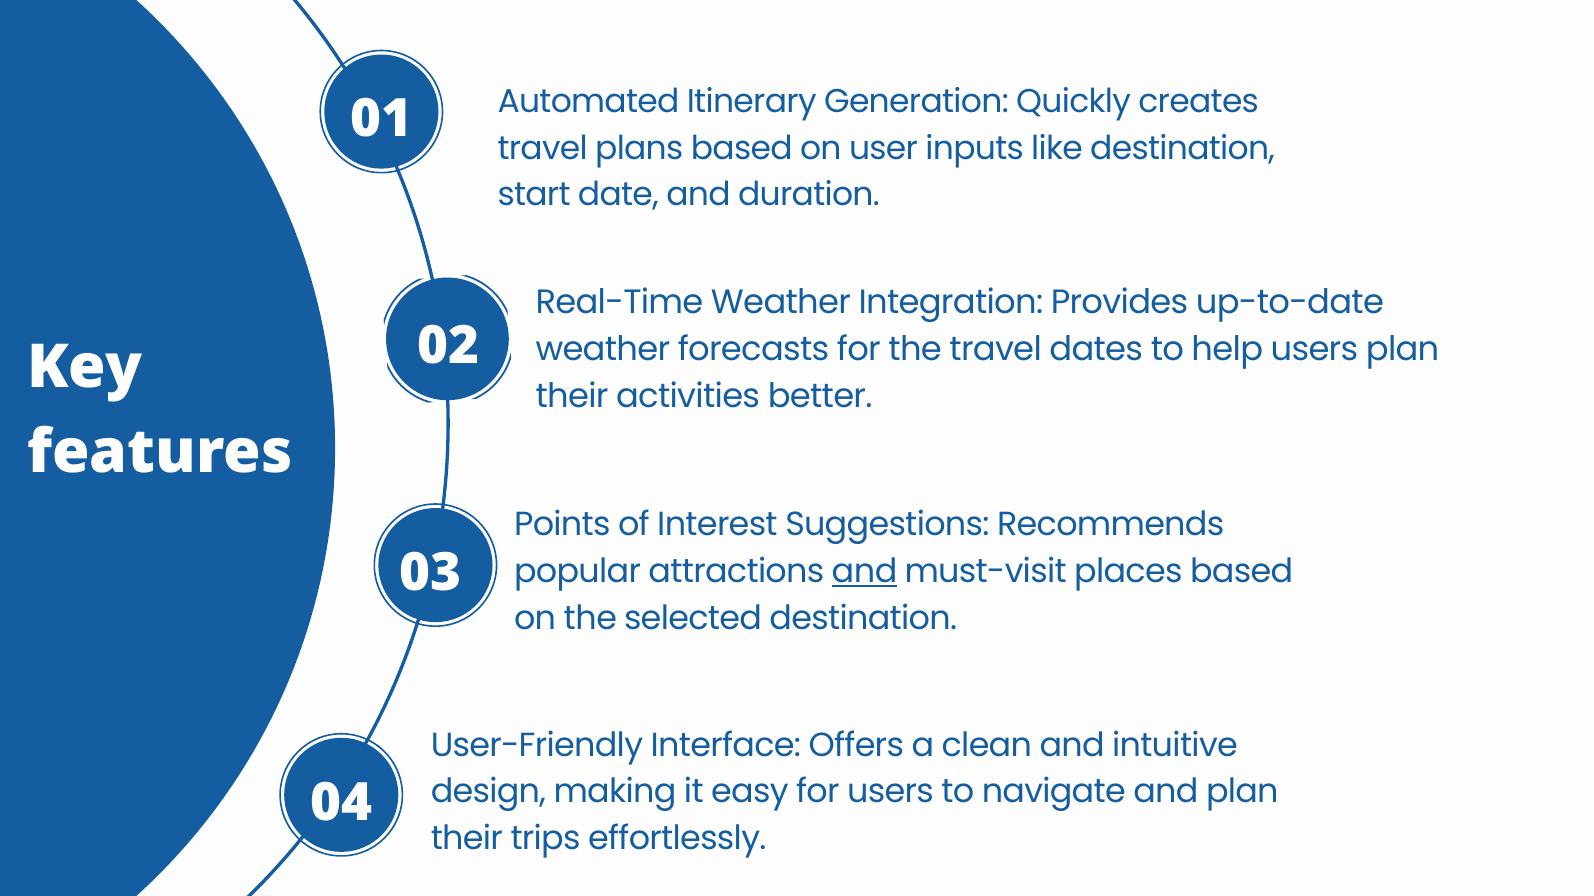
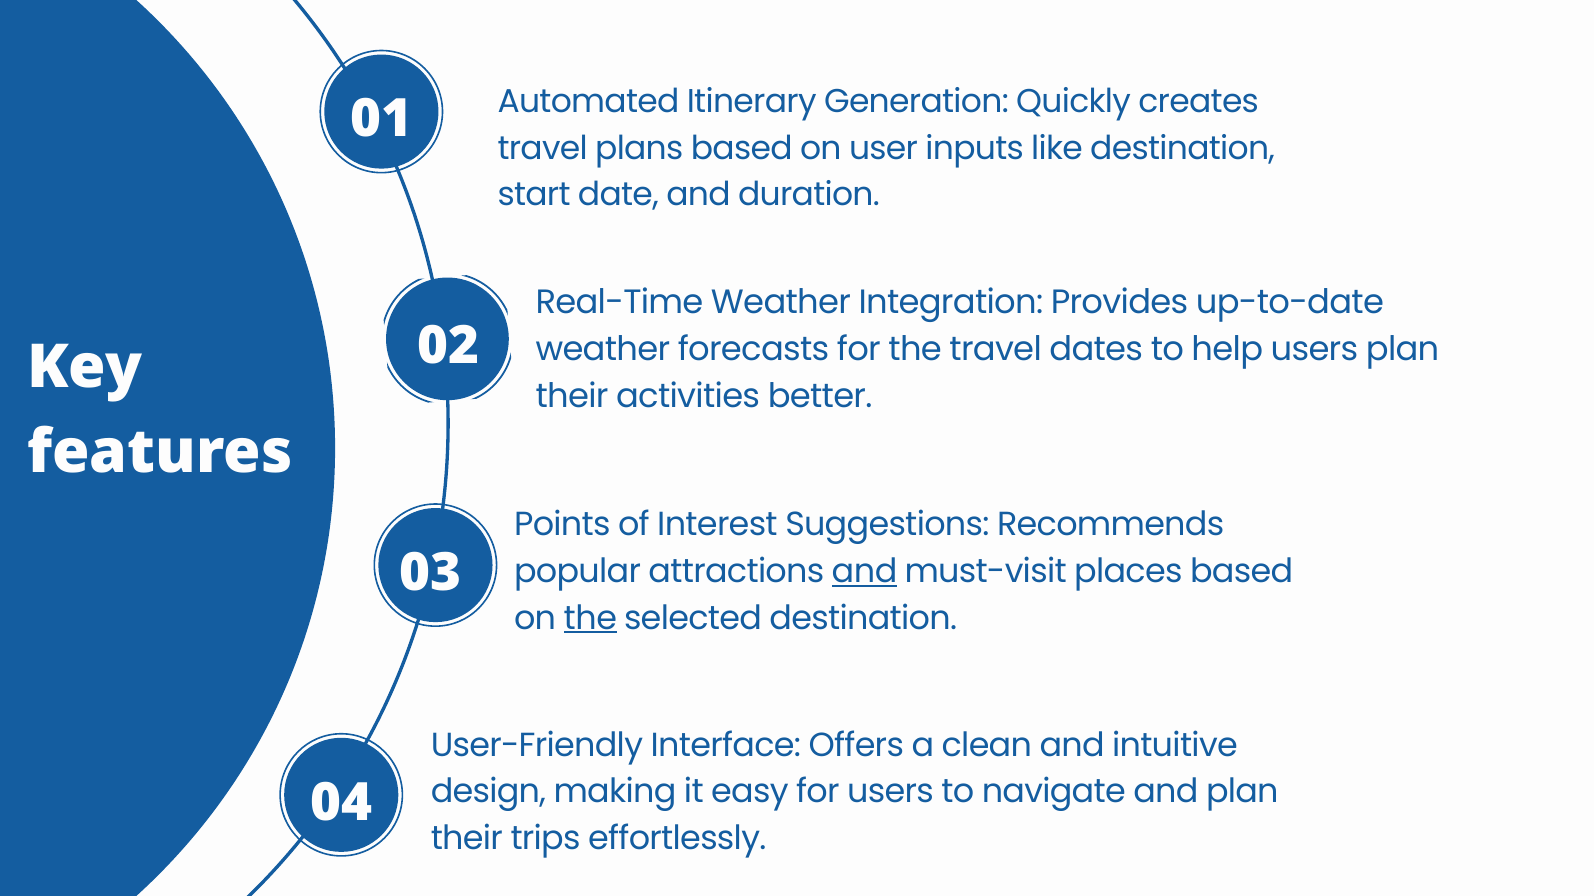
the underline: none -> present (590, 618)
